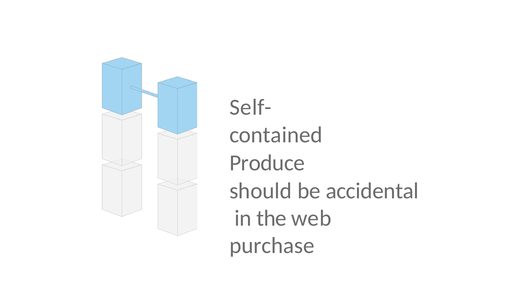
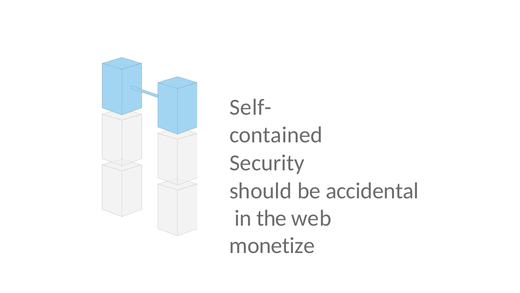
Produce: Produce -> Security (267, 163)
purchase: purchase -> monetize (272, 245)
